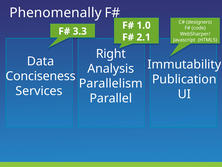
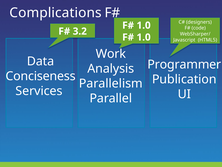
Phenomenally: Phenomenally -> Complications (56, 13)
3.3: 3.3 -> 3.2 (80, 31)
2.1: 2.1 -> 1.0 (144, 37)
Right: Right -> Work (111, 54)
Immutability: Immutability -> Programmer (184, 64)
